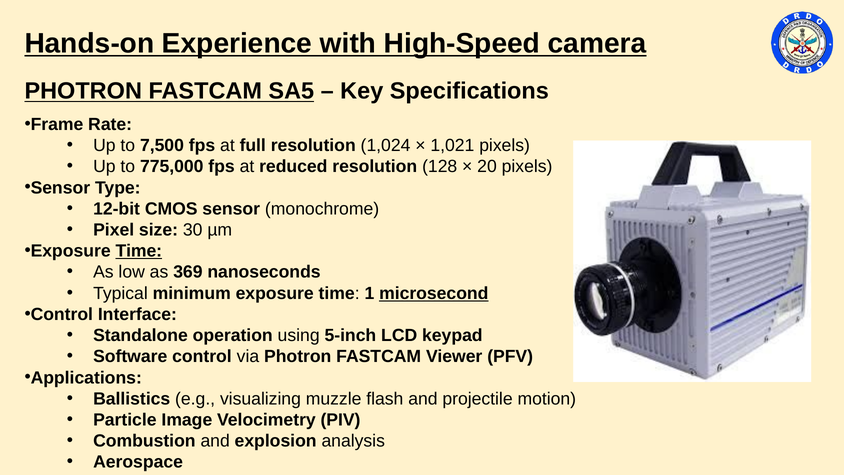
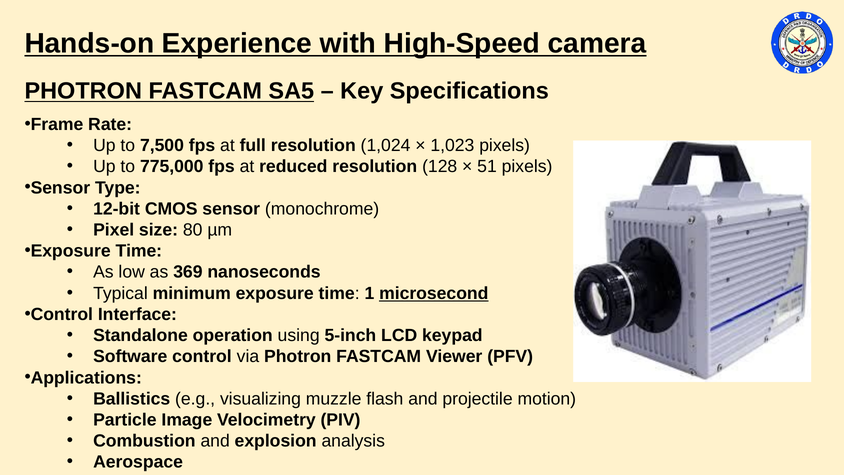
1,021: 1,021 -> 1,023 (452, 145)
20: 20 -> 51 (487, 167)
30: 30 -> 80 (193, 230)
Time underline: present -> none (139, 251)
